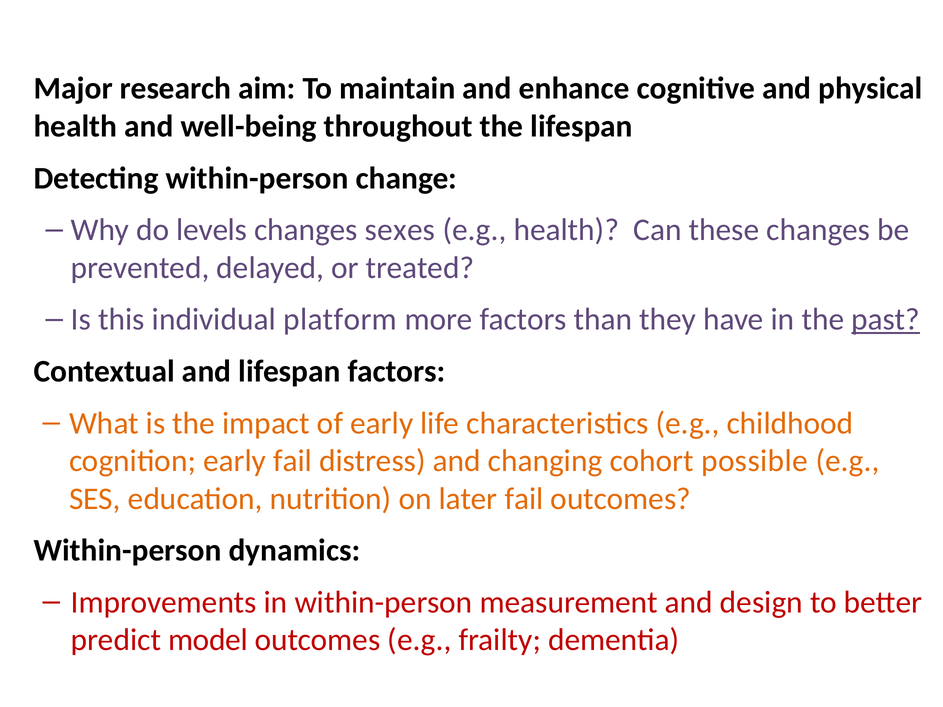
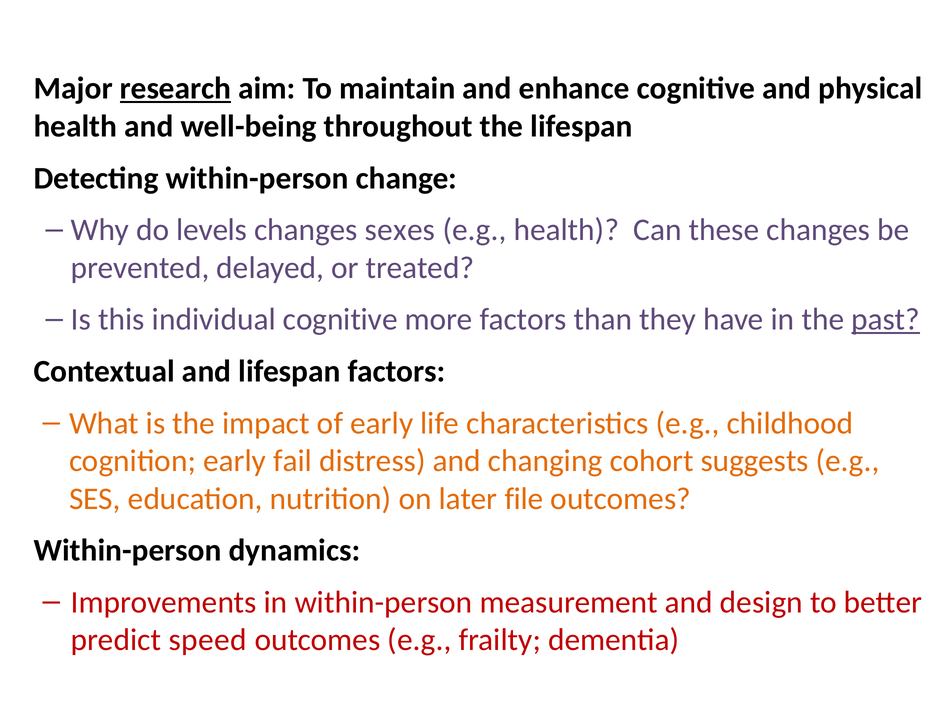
research underline: none -> present (175, 89)
individual platform: platform -> cognitive (340, 320)
possible: possible -> suggests (755, 461)
later fail: fail -> file (524, 499)
model: model -> speed (208, 640)
